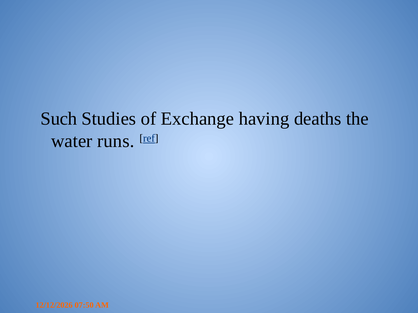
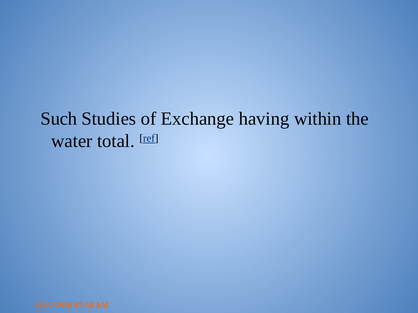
deaths: deaths -> within (318, 119)
runs: runs -> total (116, 141)
